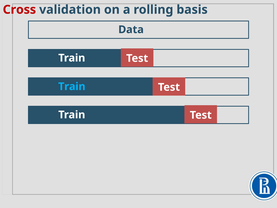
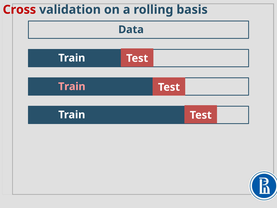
Train colour: light blue -> pink (72, 86)
